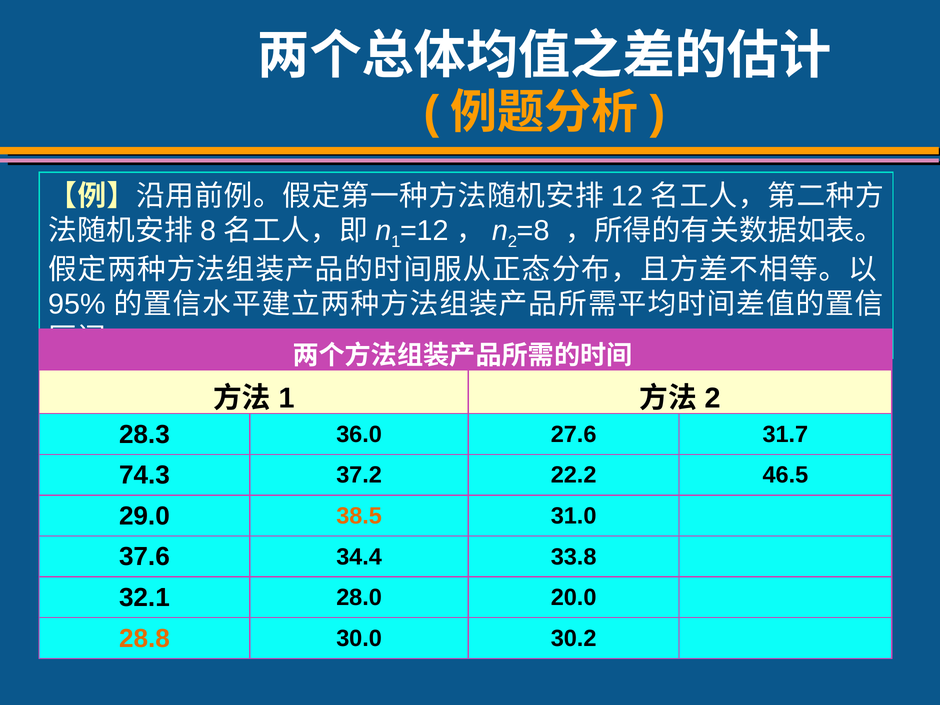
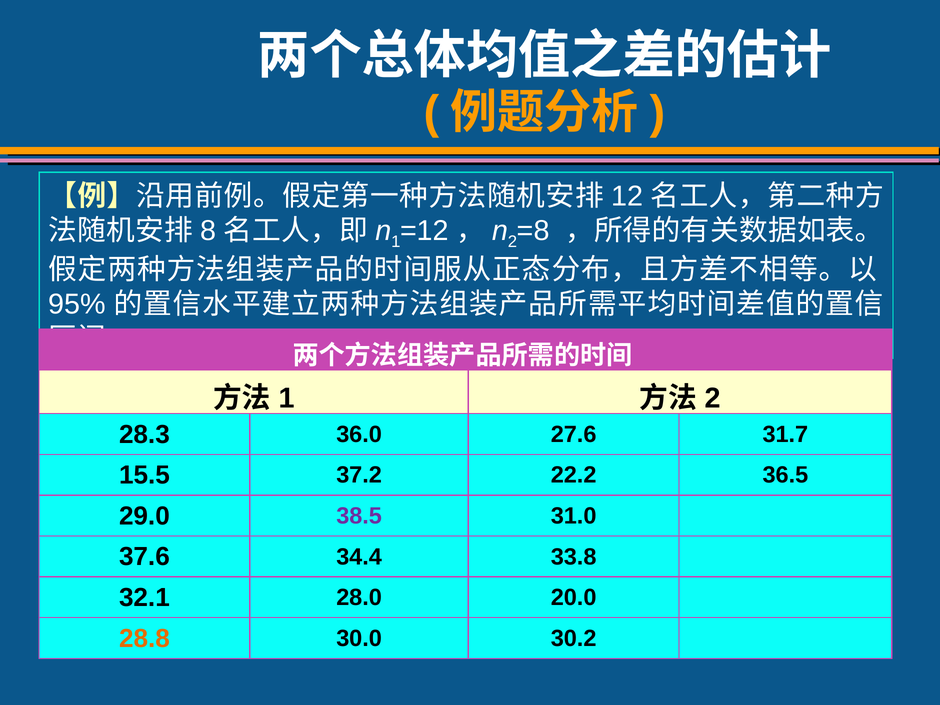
74.3: 74.3 -> 15.5 (144, 475)
46.5: 46.5 -> 36.5 (785, 475)
38.5 colour: orange -> purple (359, 516)
